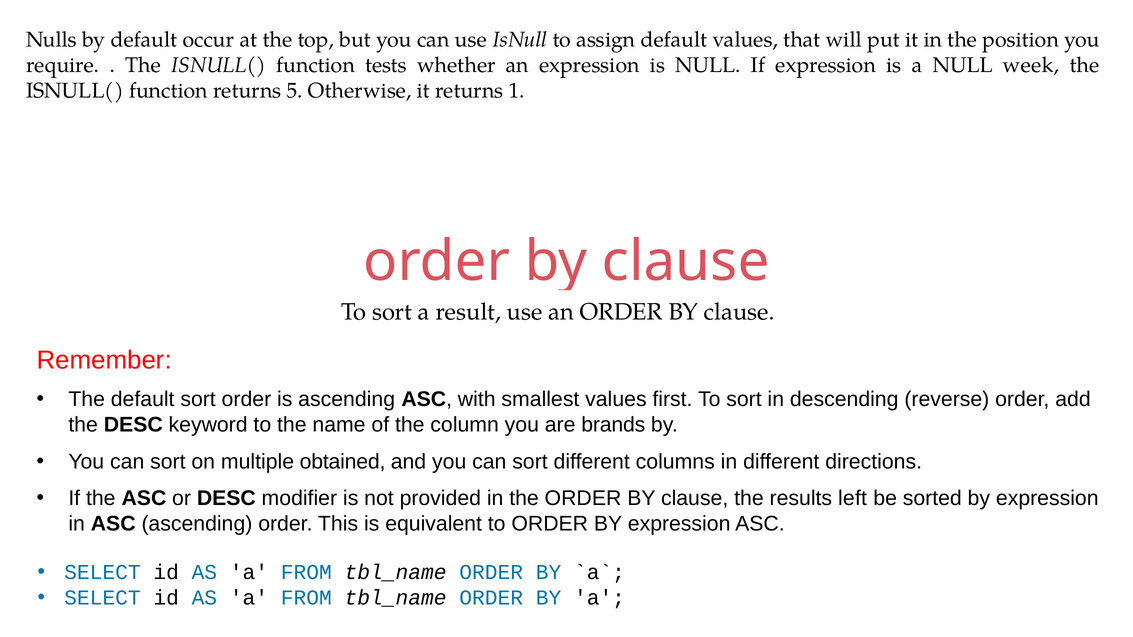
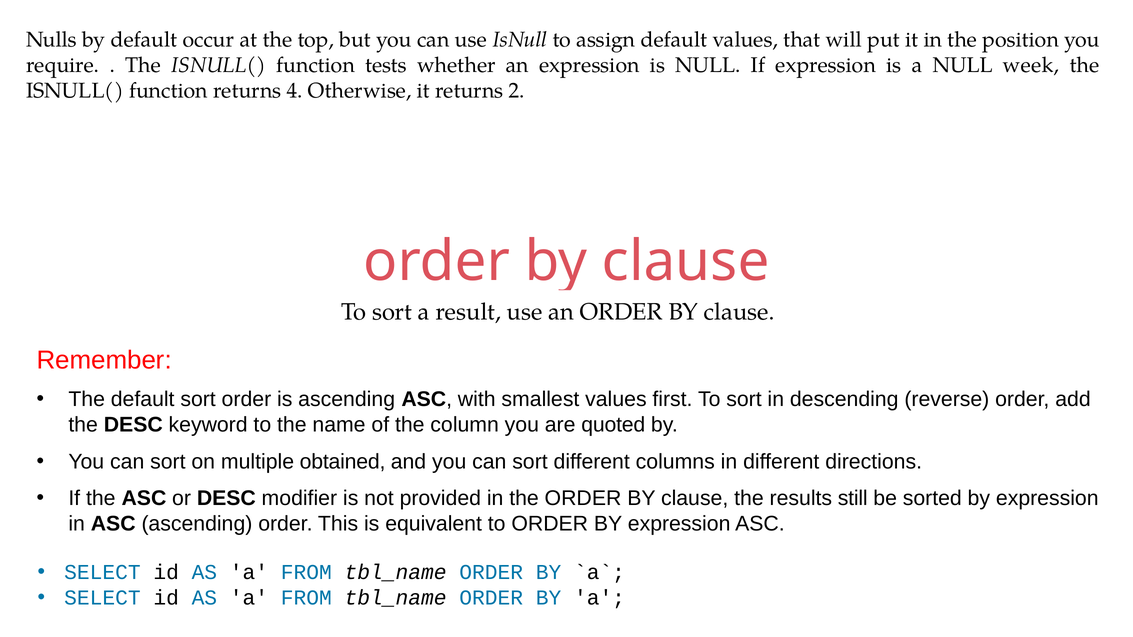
5: 5 -> 4 (295, 91)
1: 1 -> 2 (517, 91)
brands: brands -> quoted (613, 425)
left: left -> still (853, 499)
